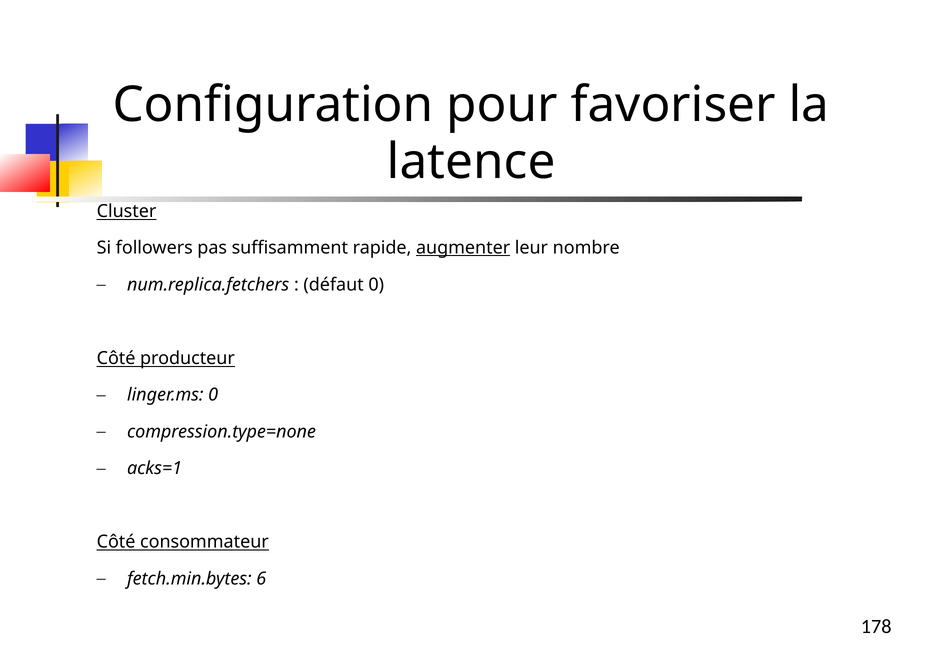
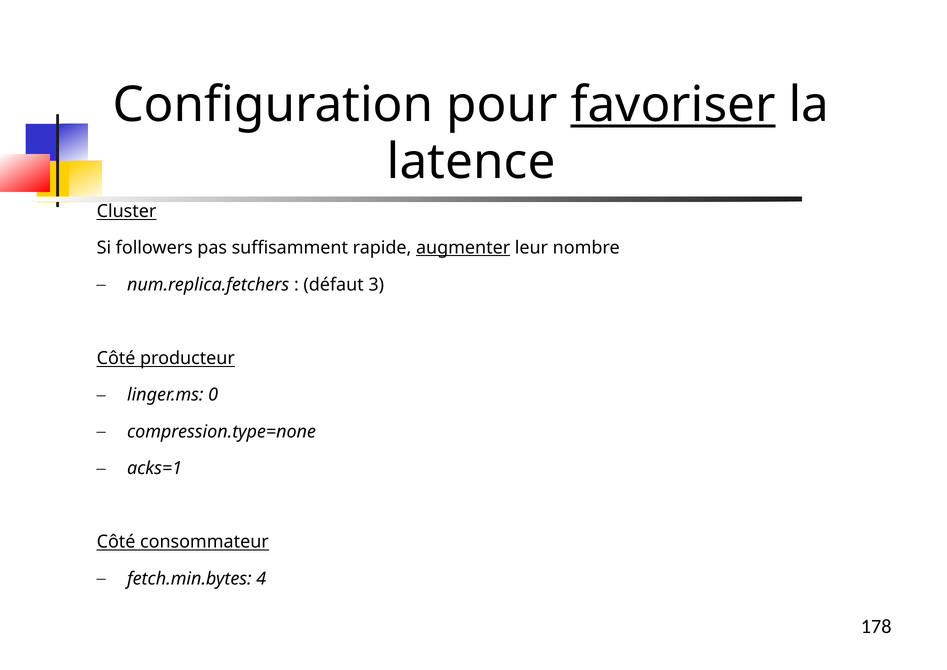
favoriser underline: none -> present (673, 105)
défaut 0: 0 -> 3 (376, 284)
6: 6 -> 4 (261, 578)
